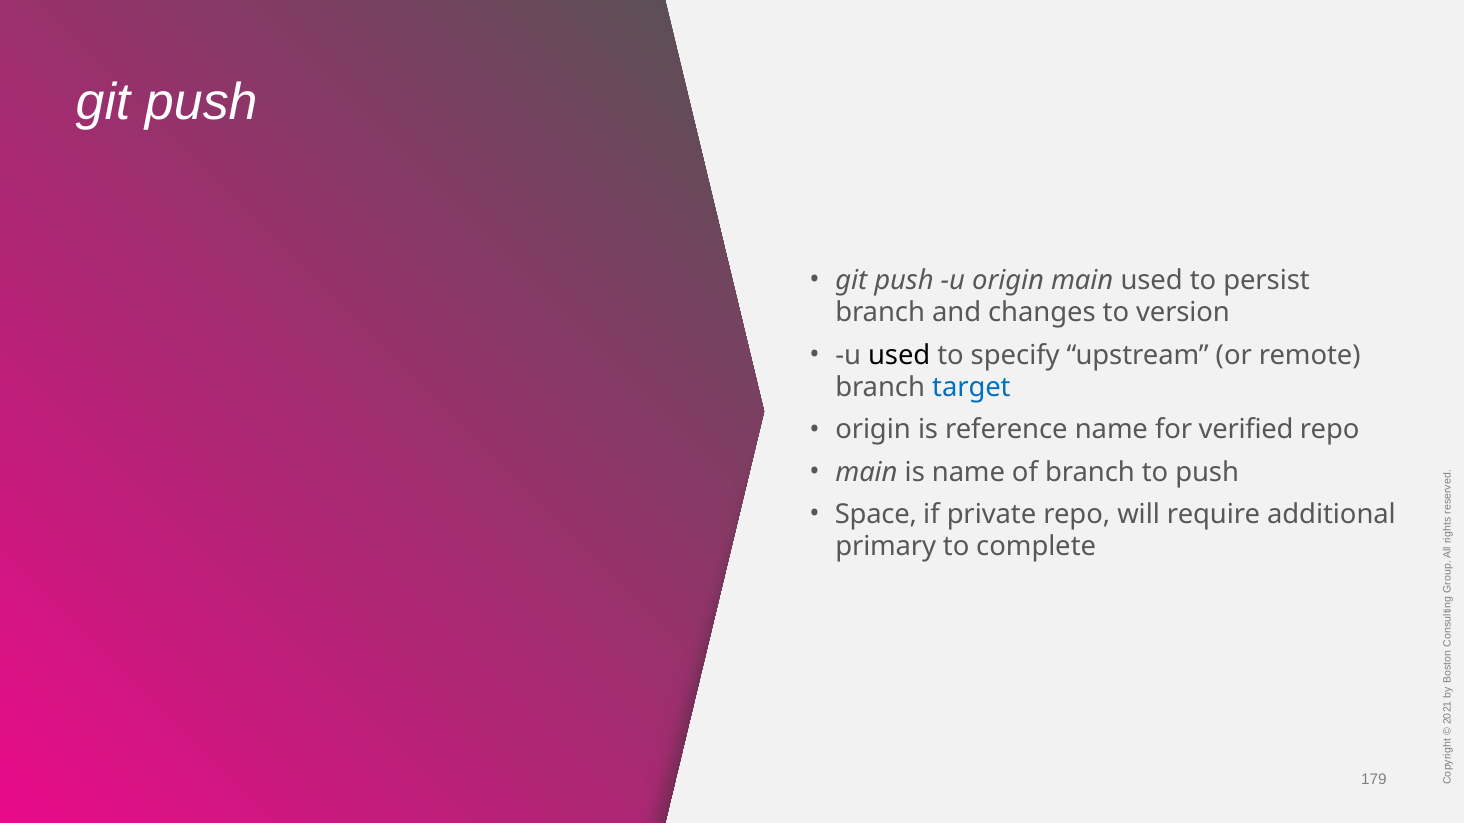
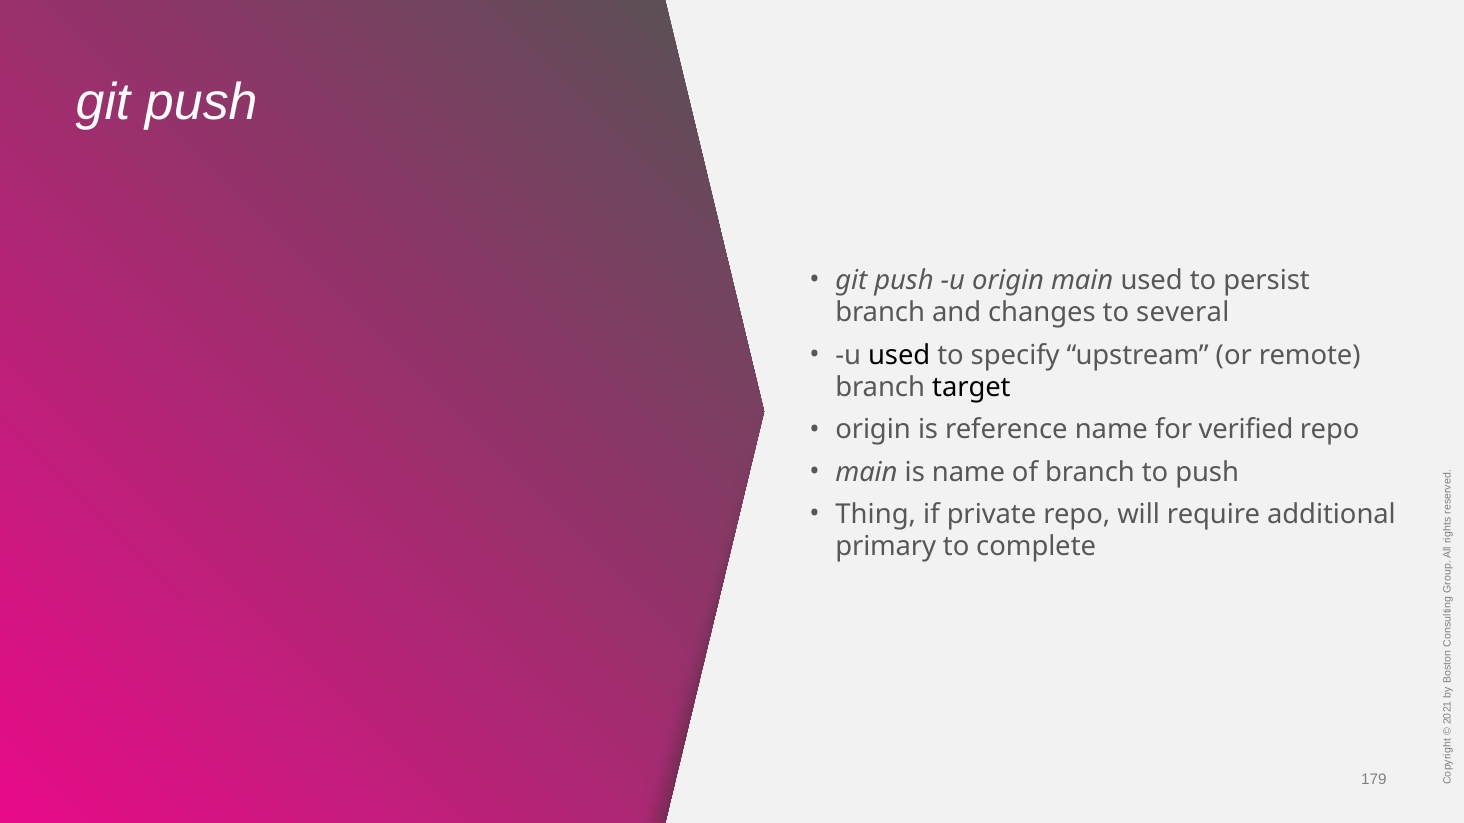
version: version -> several (1183, 313)
target colour: blue -> black (971, 388)
Space: Space -> Thing (876, 514)
